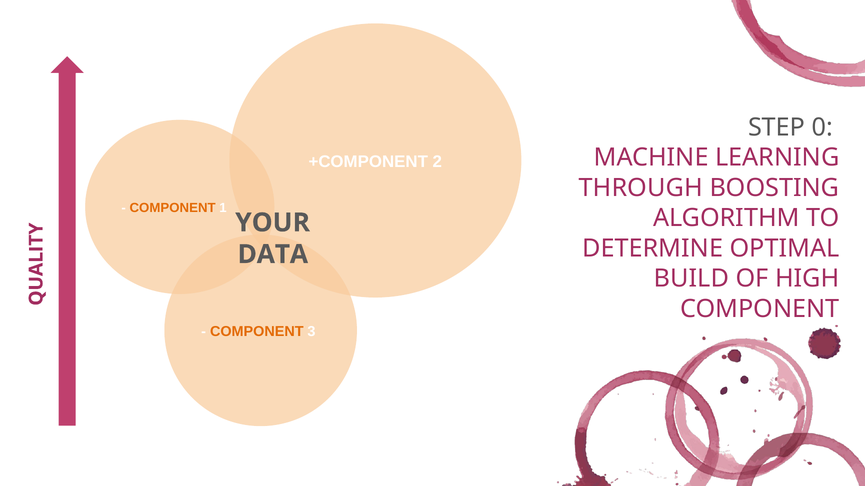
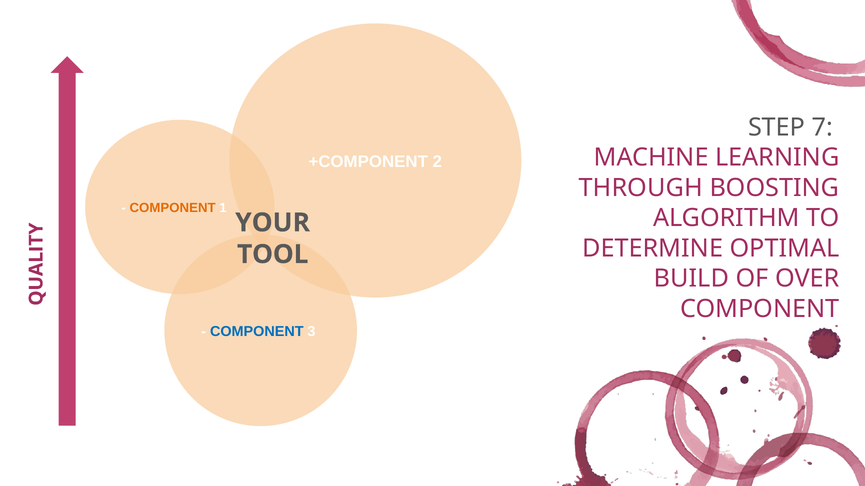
0: 0 -> 7 (822, 127)
DATA: DATA -> TOOL (273, 255)
HIGH: HIGH -> OVER (807, 279)
COMPONENT colour: orange -> blue (257, 332)
